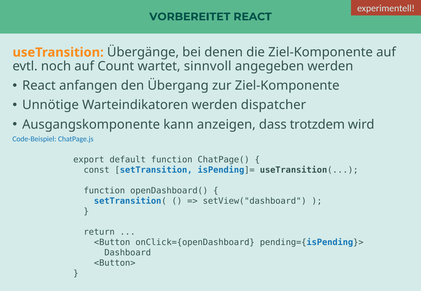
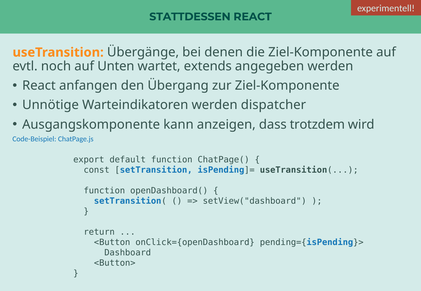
VORBEREITET: VORBEREITET -> STATTDESSEN (190, 17)
Count: Count -> Unten (116, 66)
sinnvoll: sinnvoll -> extends (208, 66)
